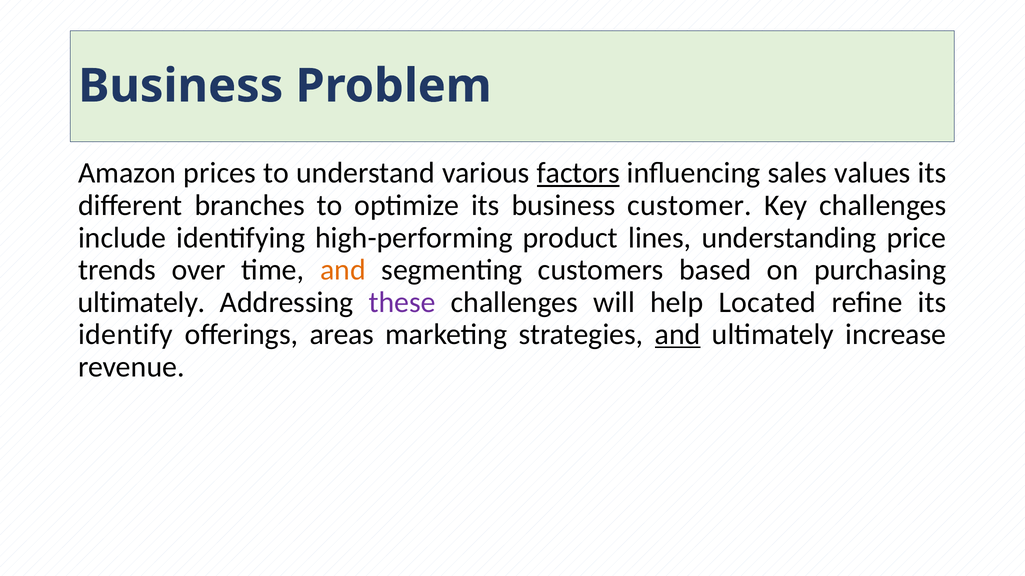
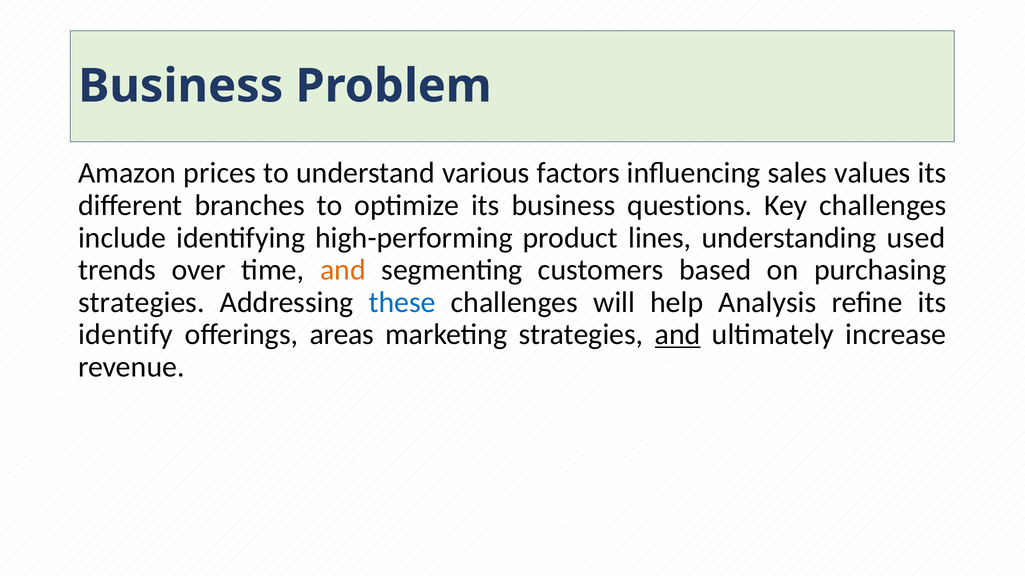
factors underline: present -> none (578, 173)
customer: customer -> questions (690, 206)
price: price -> used (916, 238)
ultimately: ultimately -> strategies (141, 302)
these colour: purple -> blue (402, 302)
Located: Located -> Analysis (767, 302)
